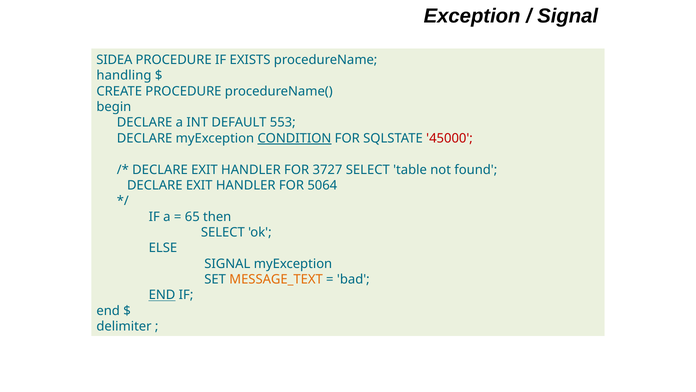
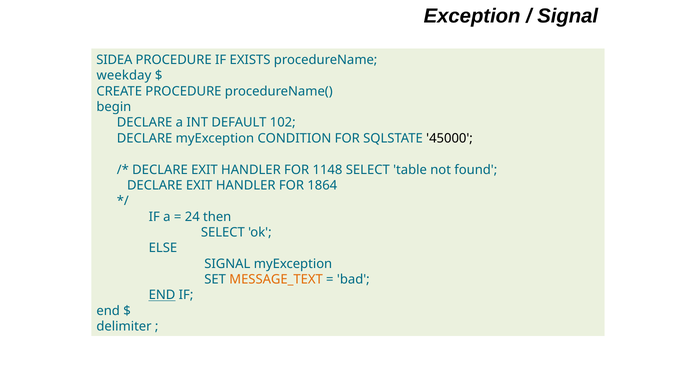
handling: handling -> weekday (124, 76)
553: 553 -> 102 (283, 123)
CONDITION underline: present -> none (294, 138)
45000 colour: red -> black (450, 138)
3727: 3727 -> 1148 (327, 170)
5064: 5064 -> 1864 (322, 185)
65: 65 -> 24 (192, 217)
